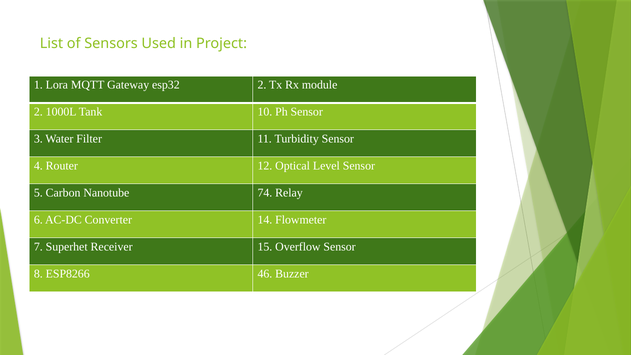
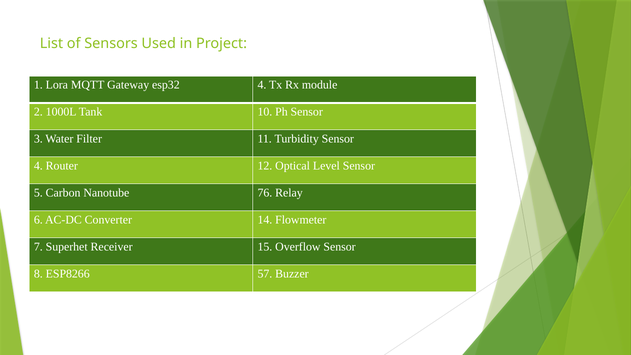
esp32 2: 2 -> 4 (262, 85)
74: 74 -> 76 (265, 193)
46: 46 -> 57 (265, 274)
